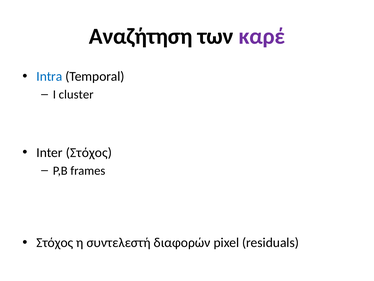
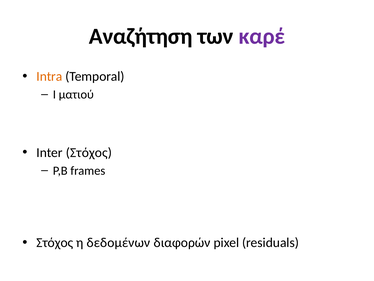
Intra colour: blue -> orange (49, 76)
cluster: cluster -> ματιού (76, 94)
συντελεστή: συντελεστή -> δεδομένων (119, 242)
